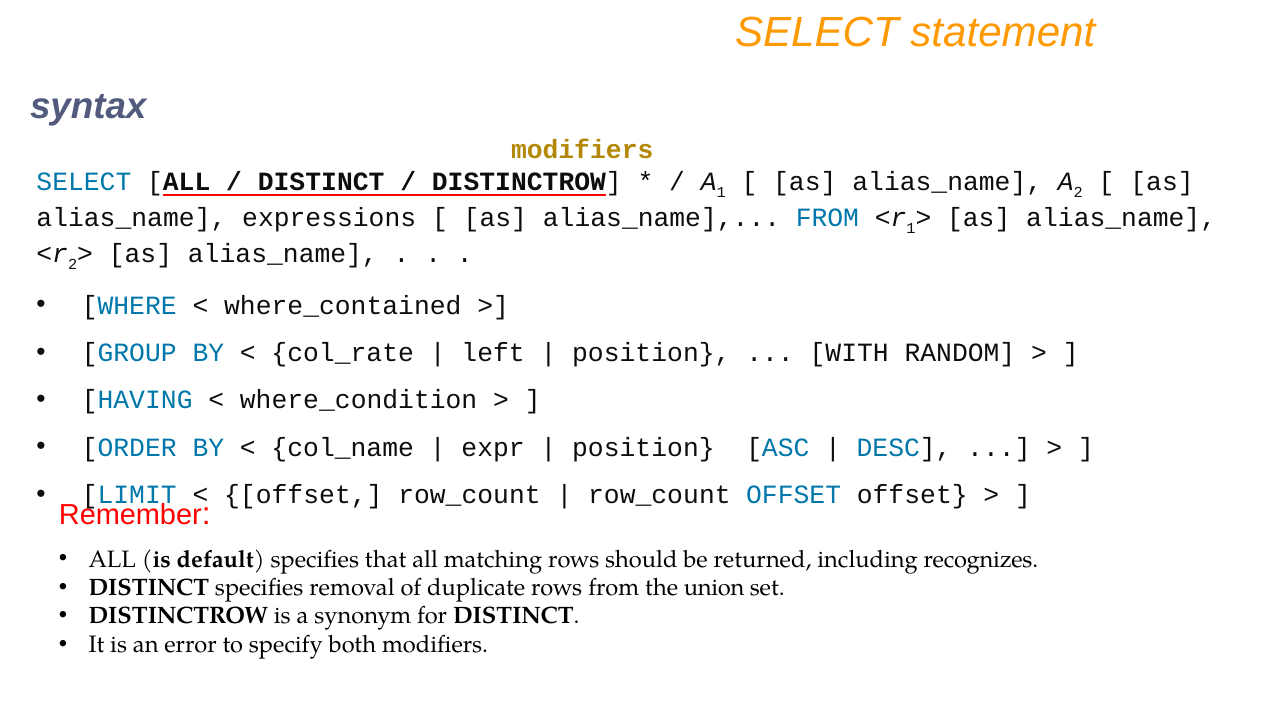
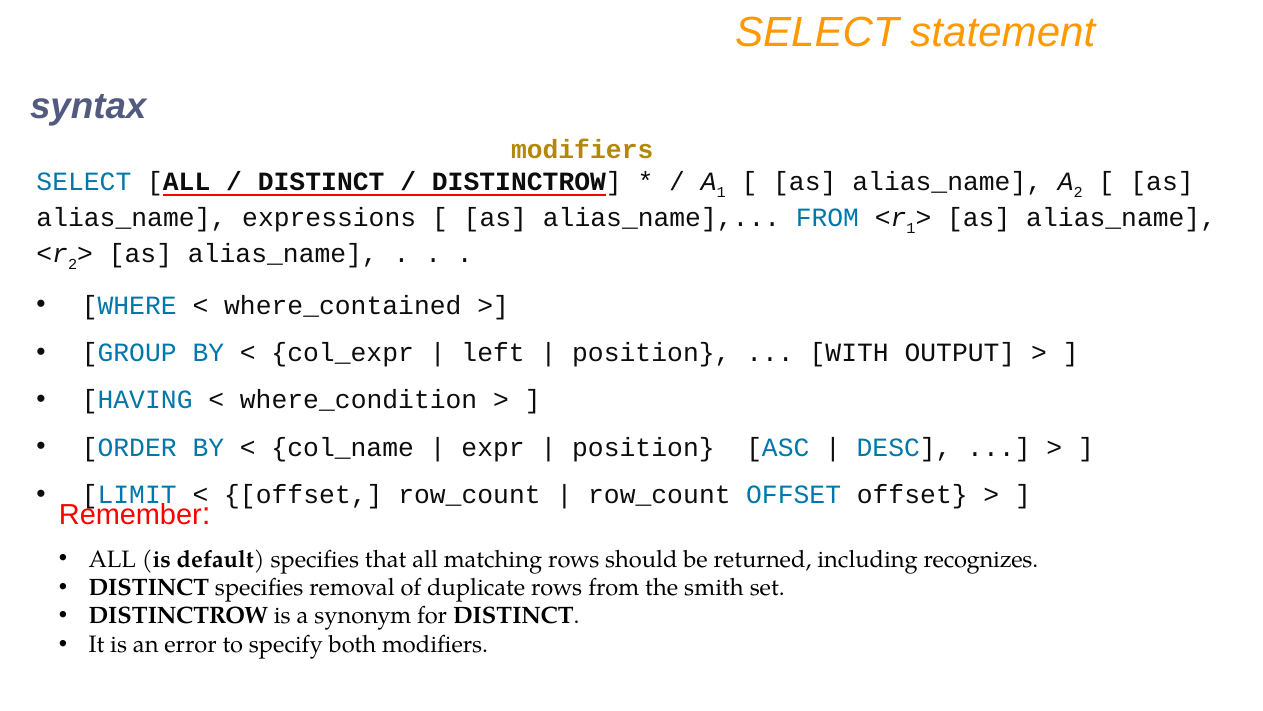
col_rate: col_rate -> col_expr (343, 353)
RANDOM: RANDOM -> OUTPUT (960, 353)
union: union -> smith (714, 587)
